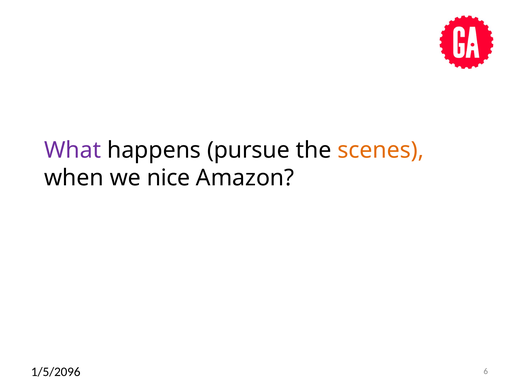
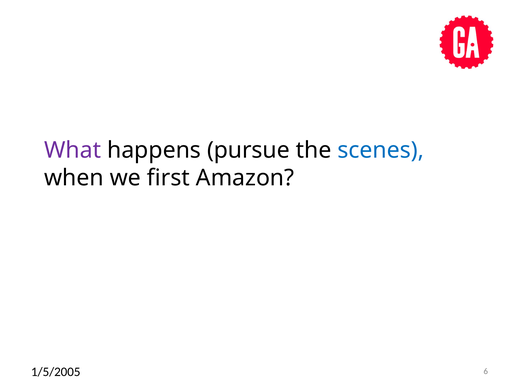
scenes colour: orange -> blue (381, 150)
nice: nice -> first (168, 178)
1/5/2096: 1/5/2096 -> 1/5/2005 (56, 372)
